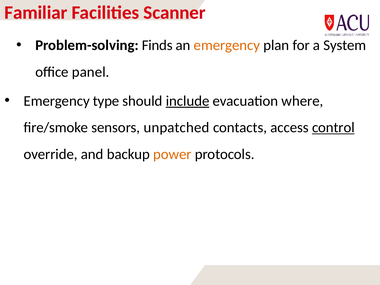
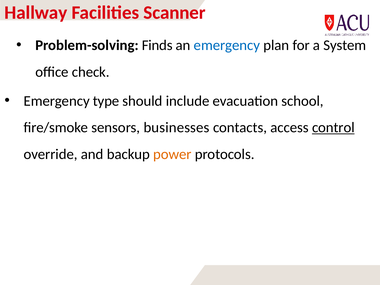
Familiar: Familiar -> Hallway (36, 13)
emergency colour: orange -> blue (227, 45)
panel: panel -> check (91, 72)
include underline: present -> none (188, 101)
where: where -> school (302, 101)
unpatched: unpatched -> businesses (176, 128)
